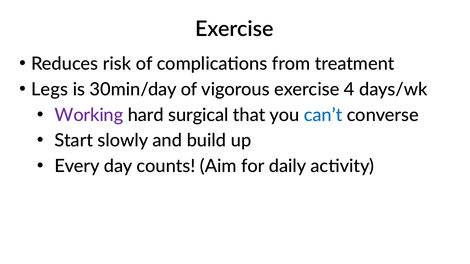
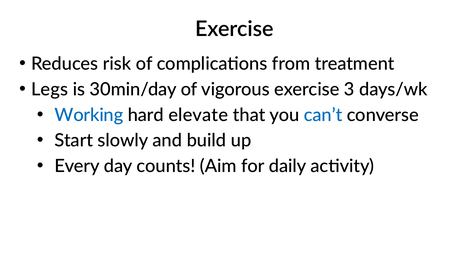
4: 4 -> 3 (349, 90)
Working colour: purple -> blue (89, 115)
surgical: surgical -> elevate (198, 115)
